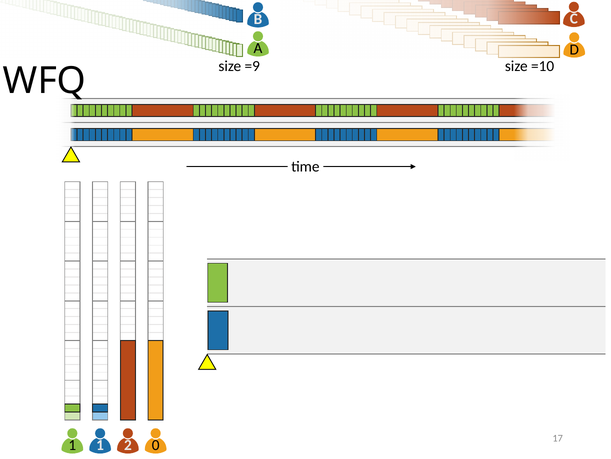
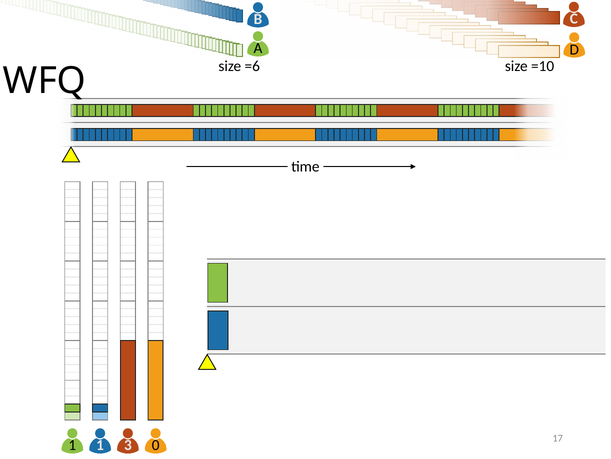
=9: =9 -> =6 (252, 66)
2: 2 -> 3 (128, 445)
